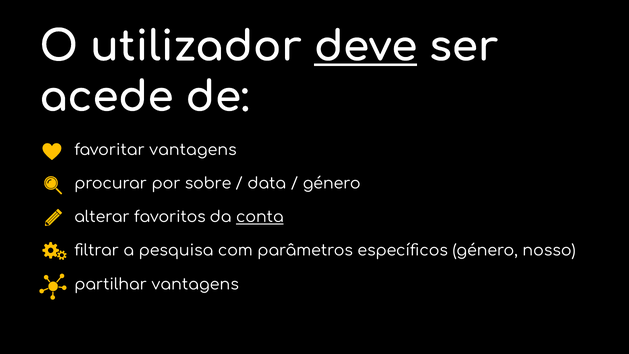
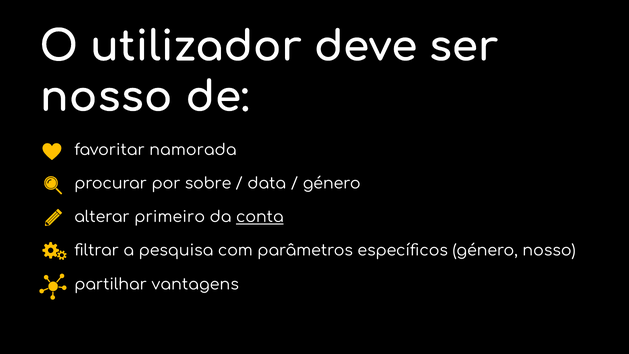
deve underline: present -> none (366, 47)
acede: acede -> nosso (106, 97)
favoritar vantagens: vantagens -> namorada (193, 150)
favoritos: favoritos -> primeiro (170, 217)
